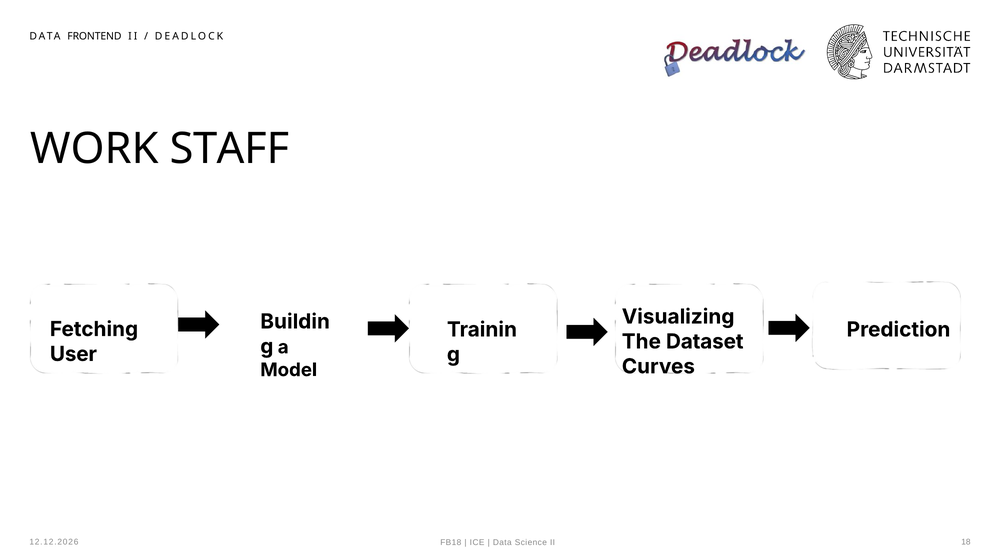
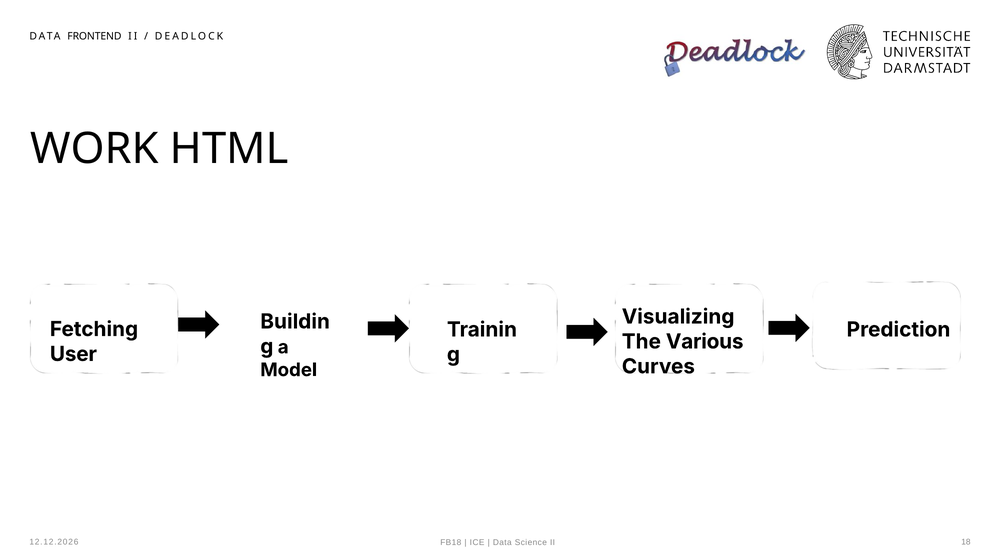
STAFF: STAFF -> HTML (229, 149)
Dataset: Dataset -> Various (705, 342)
